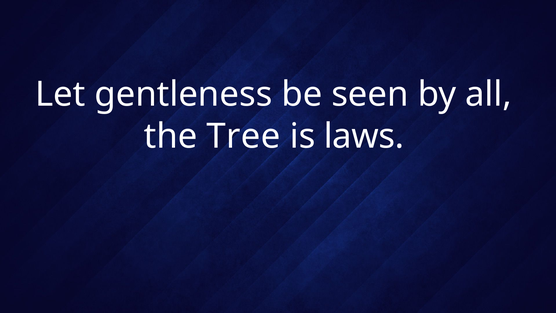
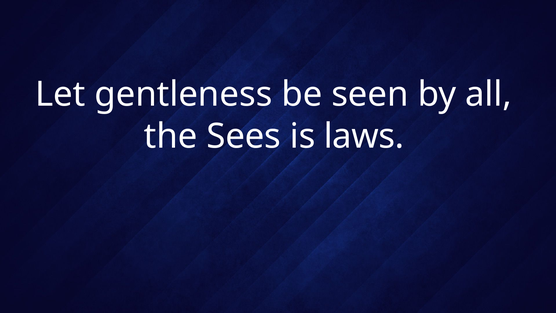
Tree: Tree -> Sees (244, 136)
